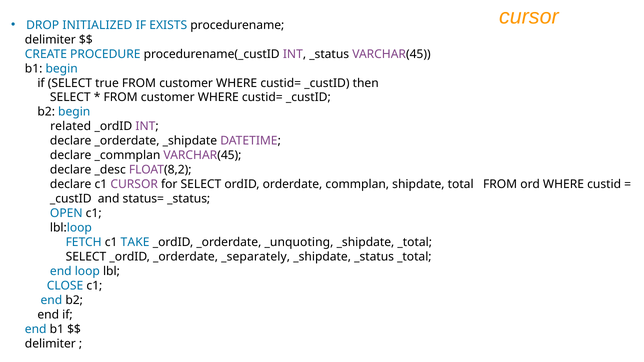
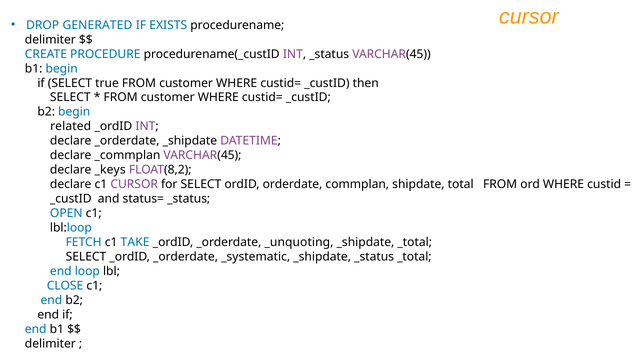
INITIALIZED: INITIALIZED -> GENERATED (97, 25)
_desc: _desc -> _keys (110, 170)
_separately: _separately -> _systematic (256, 257)
